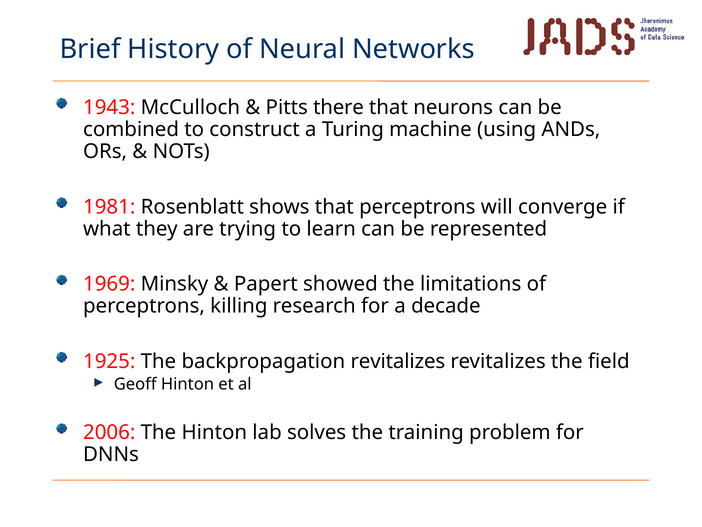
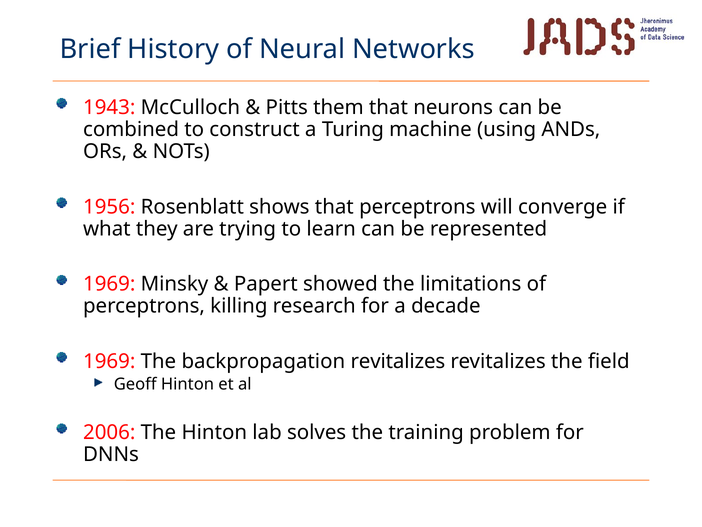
there: there -> them (338, 107)
1981: 1981 -> 1956 (109, 207)
1925: 1925 -> 1969 (109, 361)
